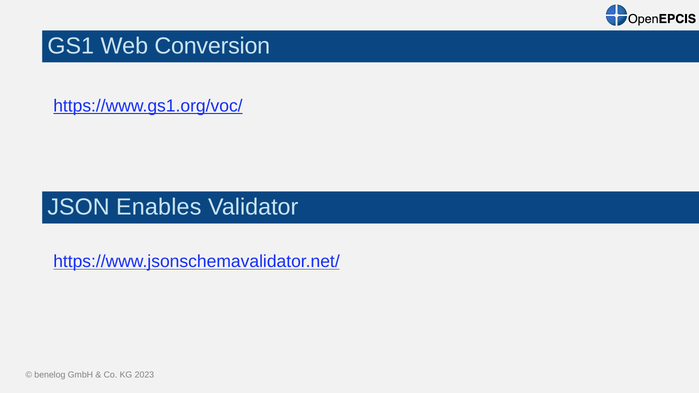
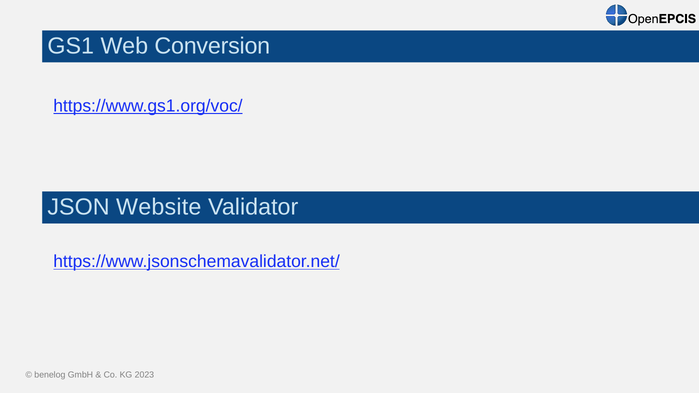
Enables: Enables -> Website (159, 207)
